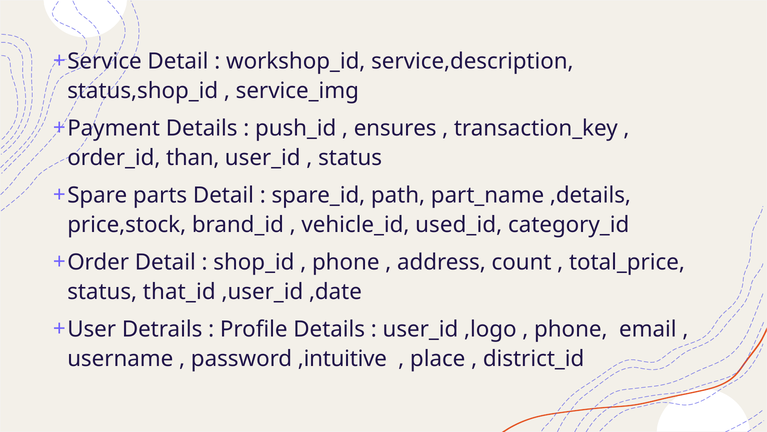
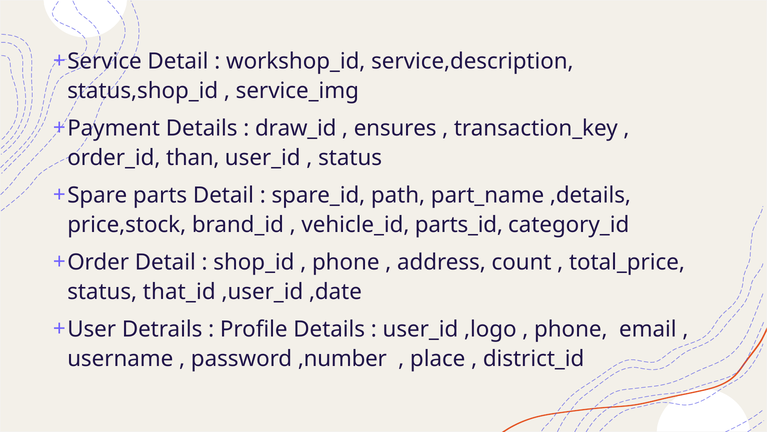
push_id: push_id -> draw_id (296, 128)
used_id: used_id -> parts_id (459, 225)
,intuitive: ,intuitive -> ,number (342, 358)
